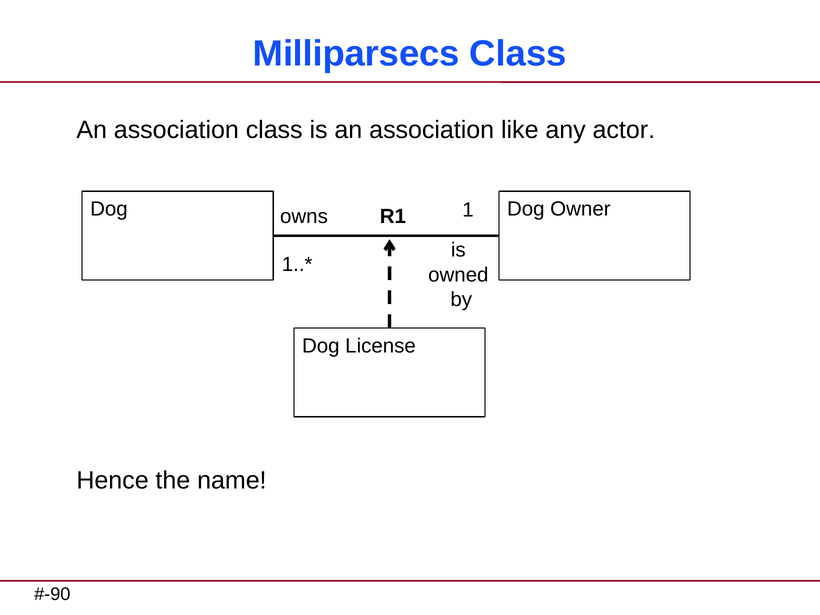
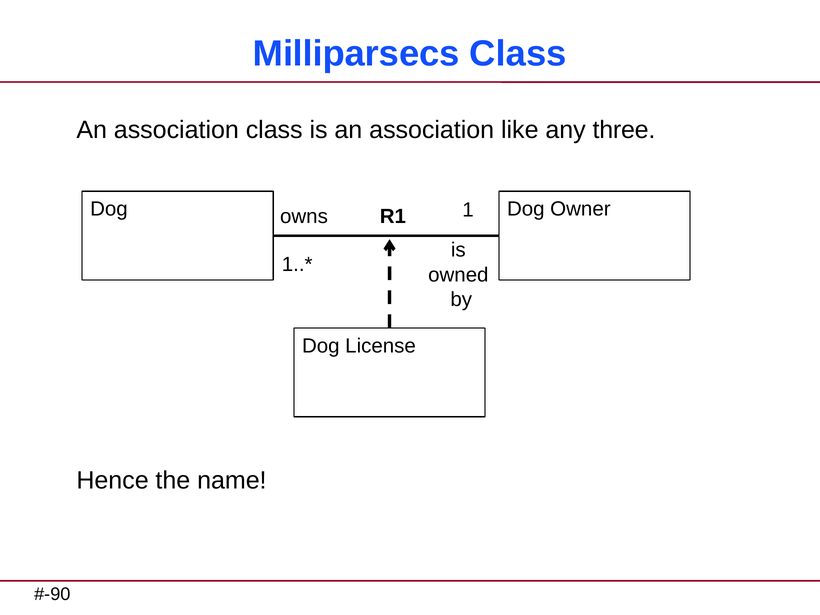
actor: actor -> three (624, 130)
